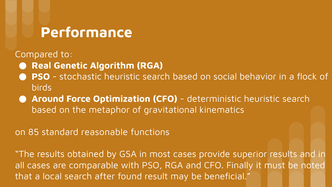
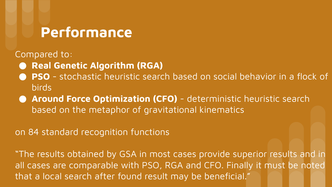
85: 85 -> 84 (34, 132)
reasonable: reasonable -> recognition (105, 132)
